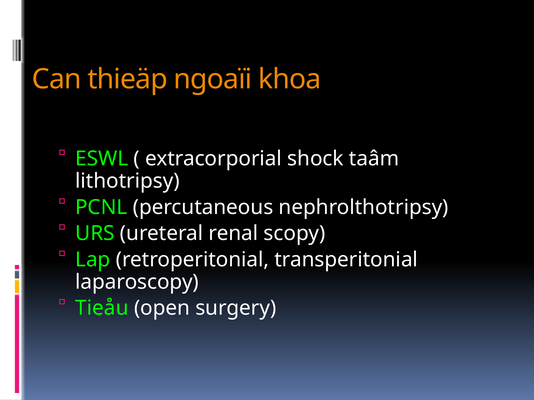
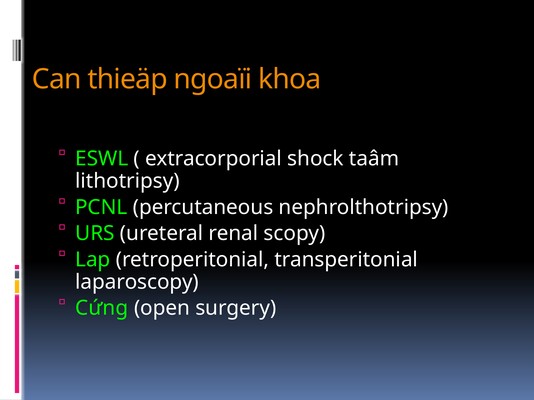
Tieåu: Tieåu -> Cứng (102, 308)
